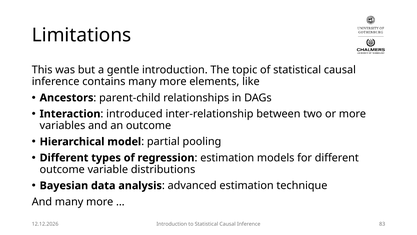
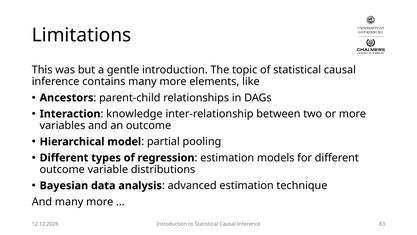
introduced: introduced -> knowledge (134, 114)
